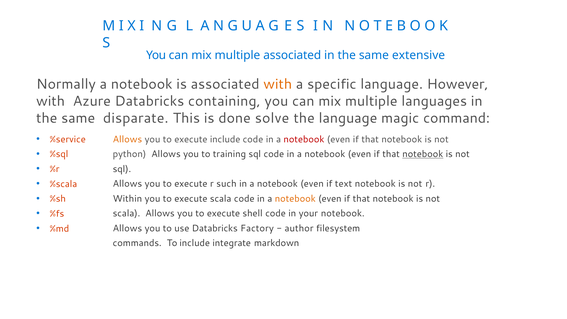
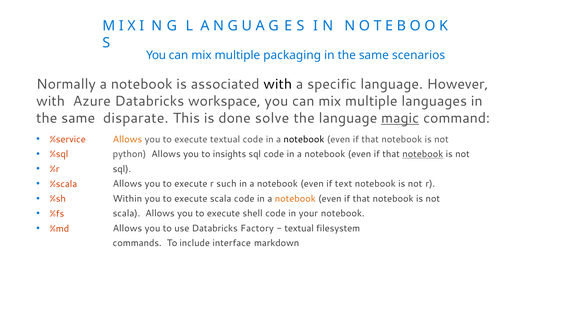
multiple associated: associated -> packaging (292, 55)
extensive: extensive -> scenarios (419, 55)
with colour: orange -> black (278, 84)
containing: containing -> workspace (224, 101)
magic underline: none -> present (400, 118)
execute include: include -> textual (225, 139)
notebook colour: red -> black (304, 139)
training: training -> insights (229, 154)
author: author -> textual (299, 228)
integrate: integrate -> interface (232, 243)
